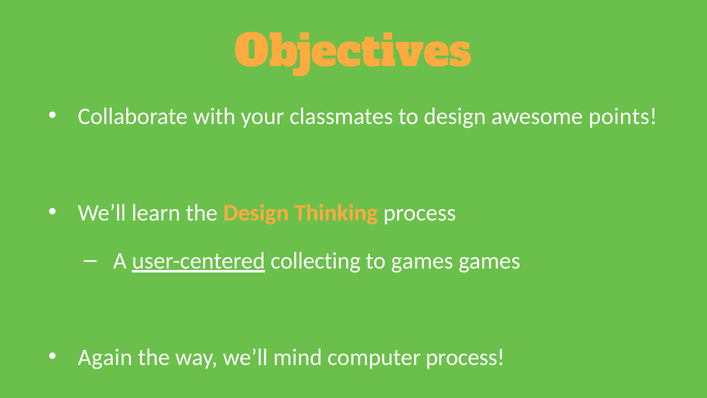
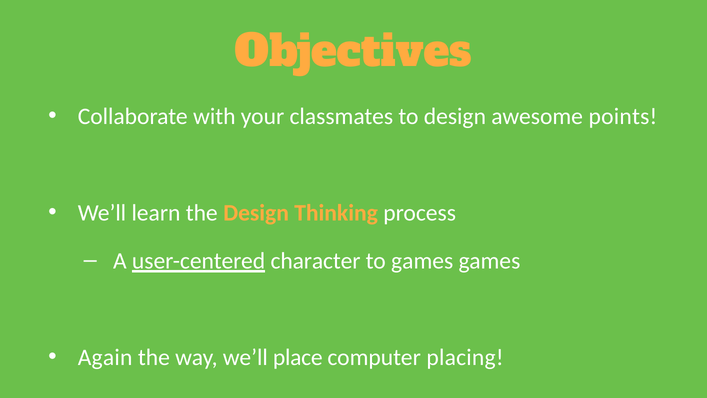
collecting: collecting -> character (316, 261)
mind: mind -> place (298, 357)
computer process: process -> placing (465, 357)
